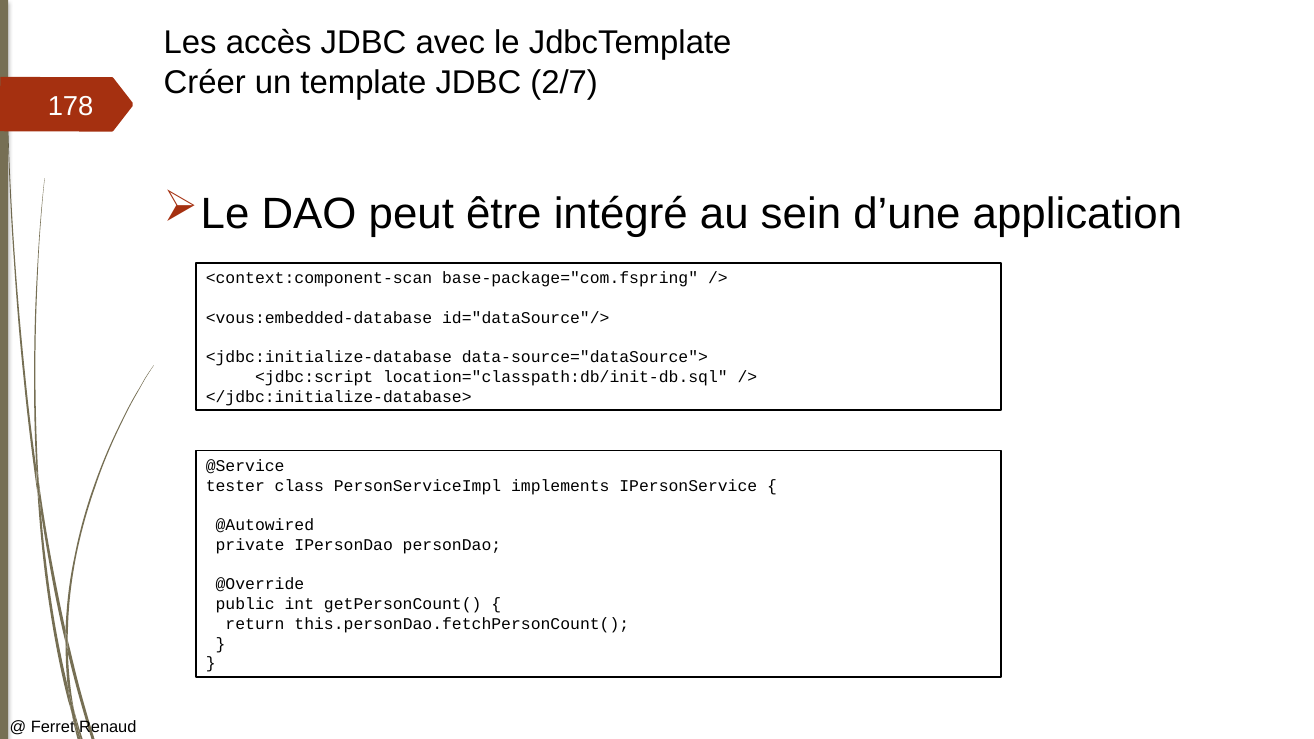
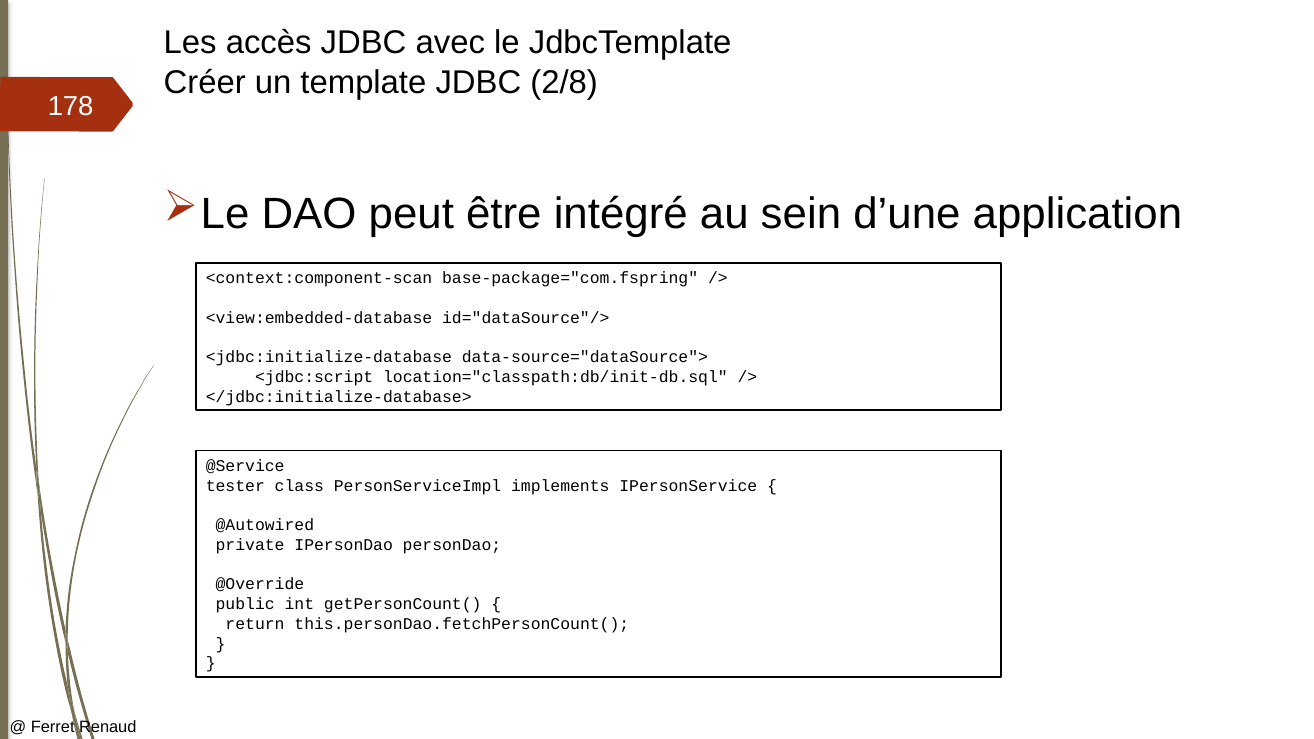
2/7: 2/7 -> 2/8 (564, 83)
<vous:embedded-database: <vous:embedded-database -> <view:embedded-database (319, 318)
